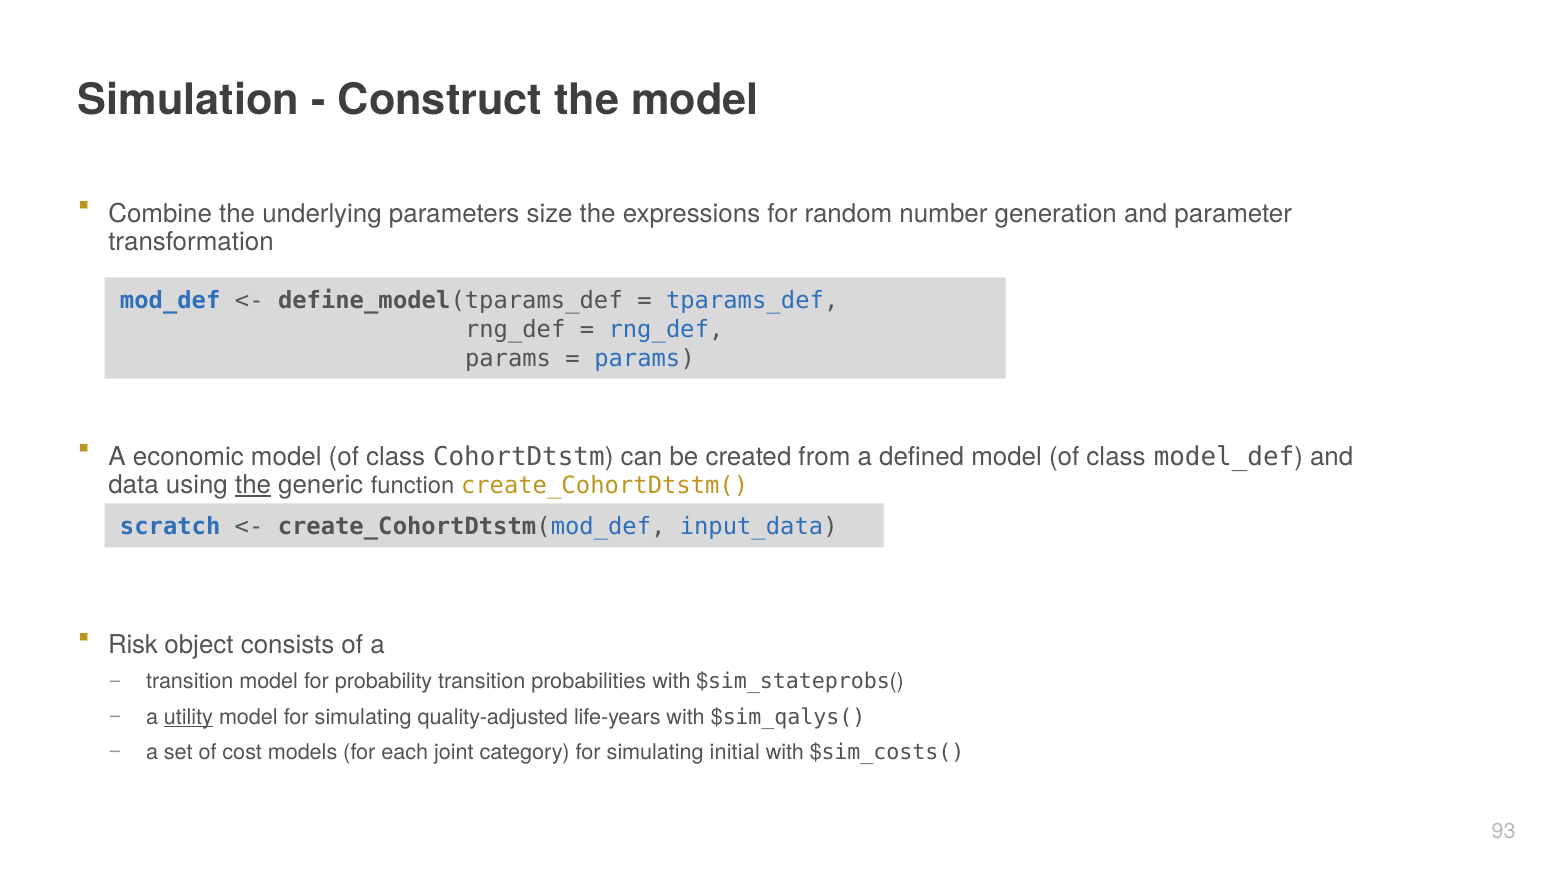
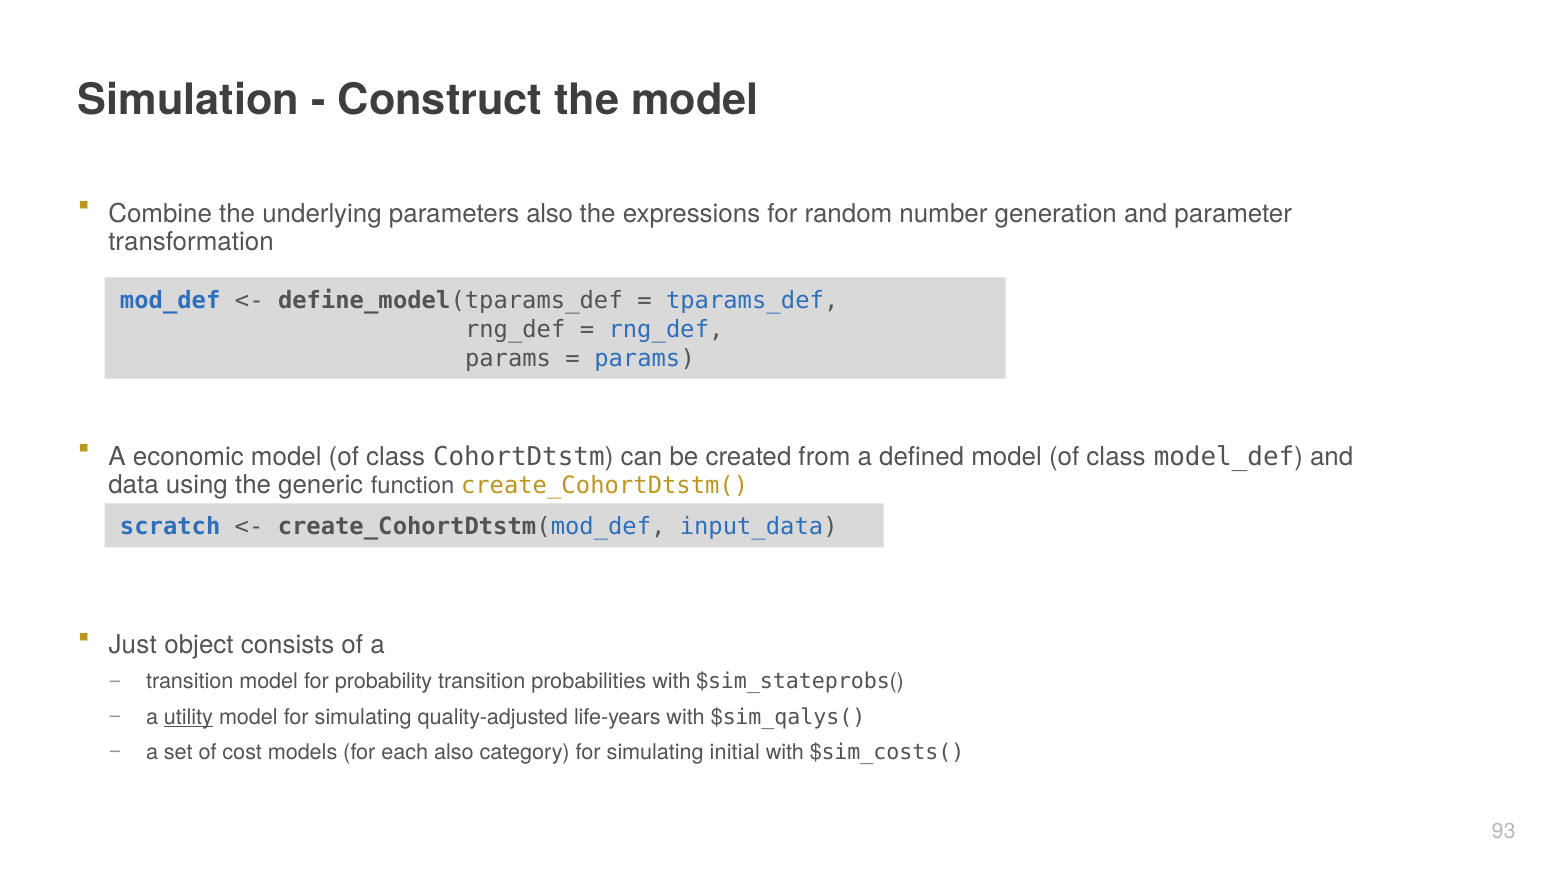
parameters size: size -> also (550, 213)
the underline: present -> none (253, 484)
Risk: Risk -> Just (133, 645)
each joint: joint -> also (454, 752)
